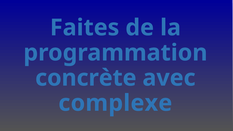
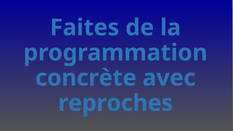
complexe: complexe -> reproches (116, 103)
